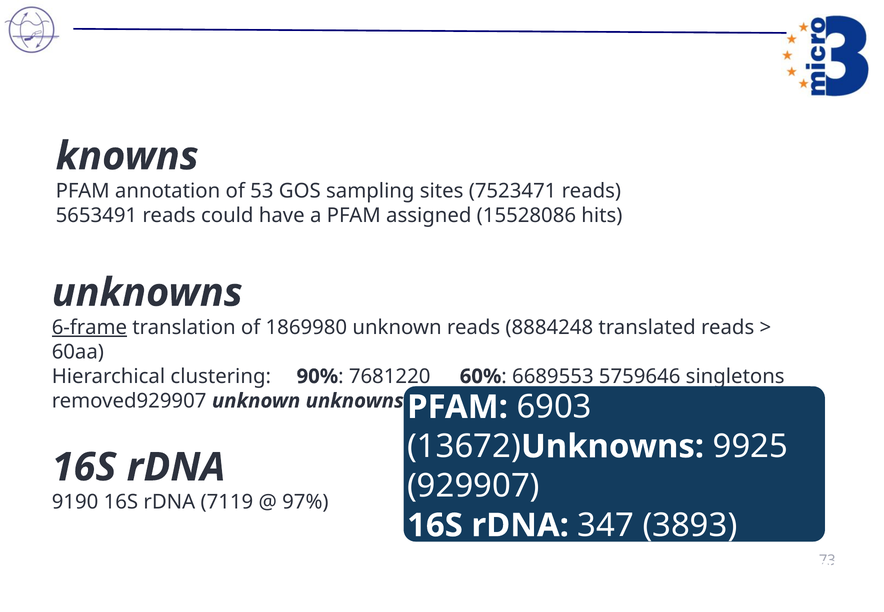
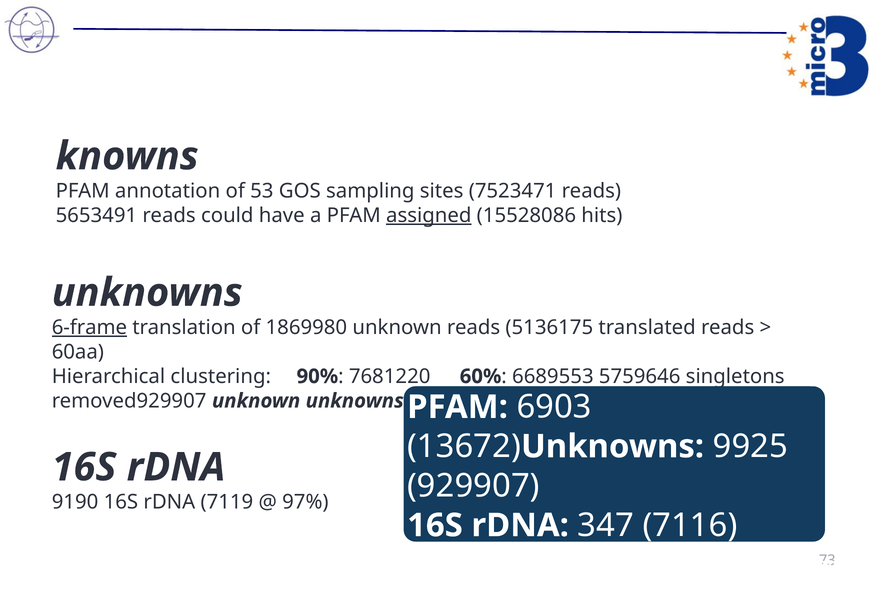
assigned underline: none -> present (429, 215)
8884248: 8884248 -> 5136175 (549, 327)
3893: 3893 -> 7116 (690, 525)
